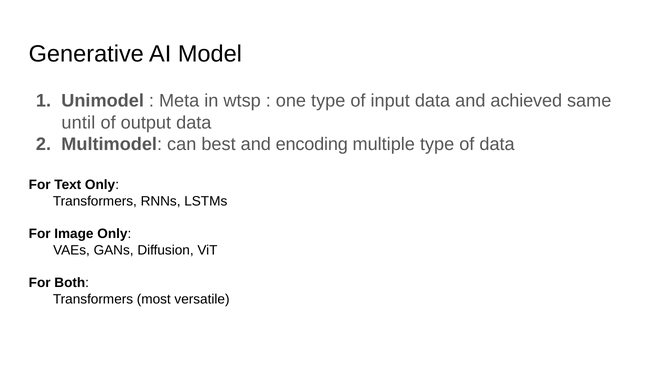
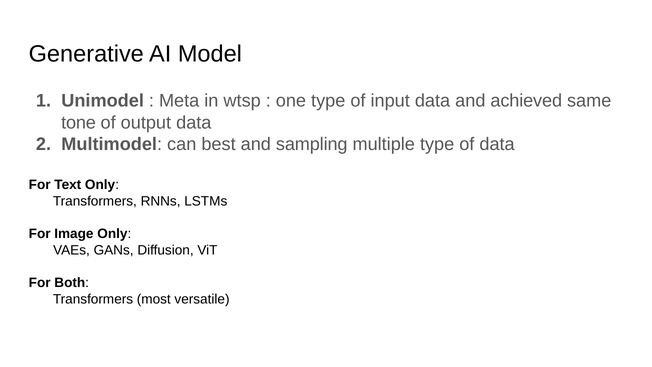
until: until -> tone (79, 123)
encoding: encoding -> sampling (312, 144)
